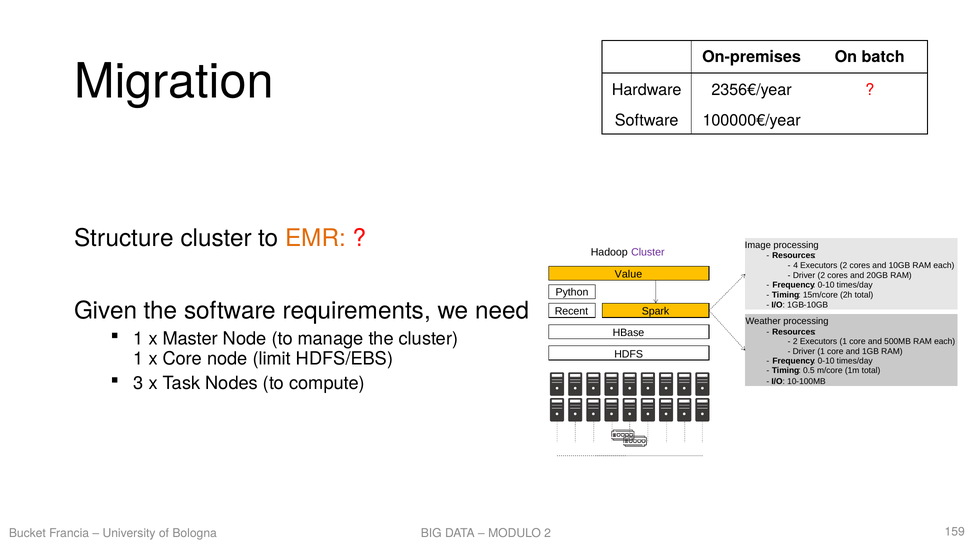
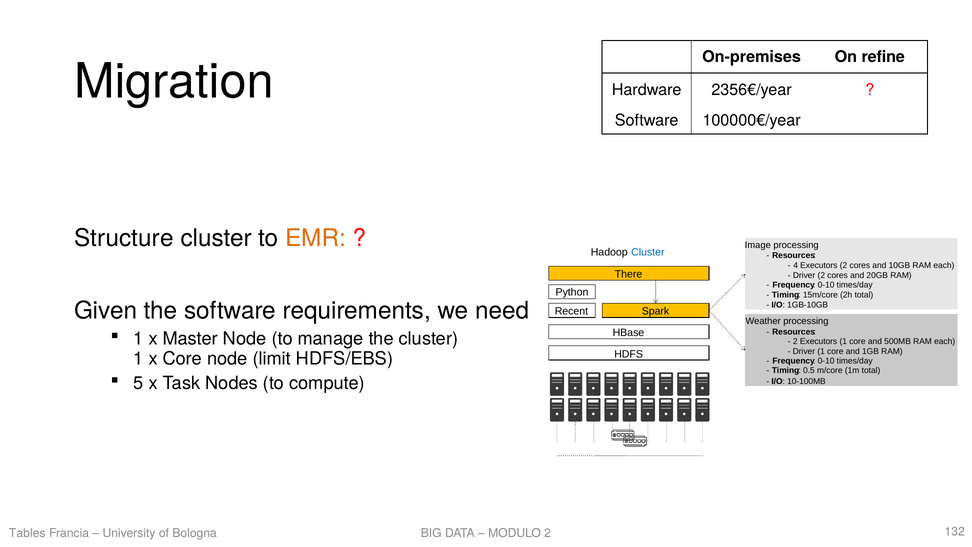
batch: batch -> refine (883, 57)
Cluster colour: purple -> blue (648, 252)
Value: Value -> There (629, 274)
3: 3 -> 5 (138, 383)
Bucket: Bucket -> Tables (27, 533)
159: 159 -> 132 (955, 532)
